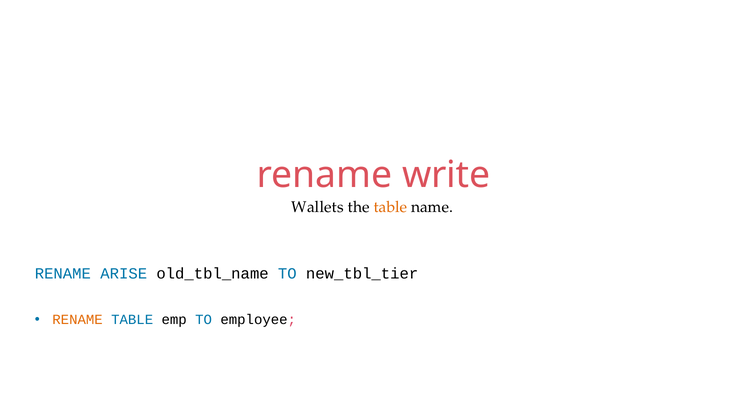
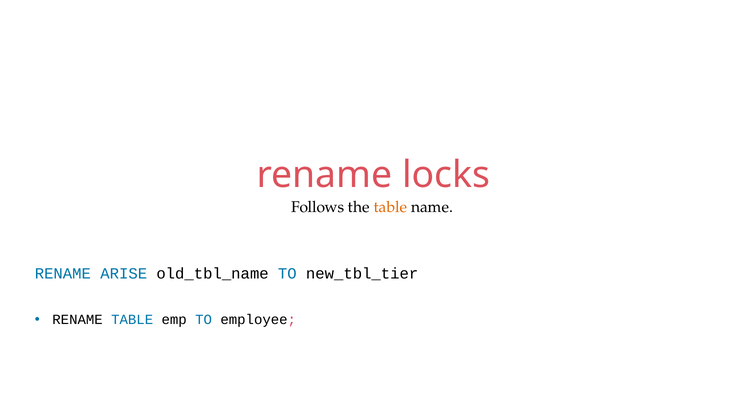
write: write -> locks (446, 175)
Wallets: Wallets -> Follows (318, 207)
RENAME colour: orange -> black (78, 320)
